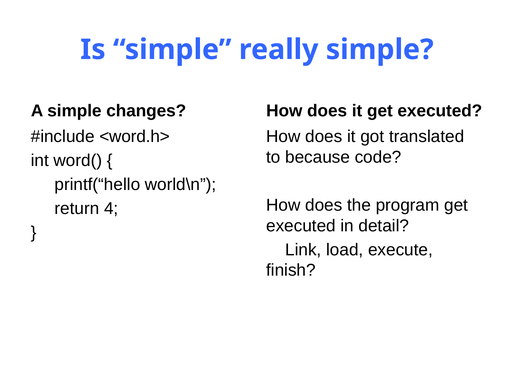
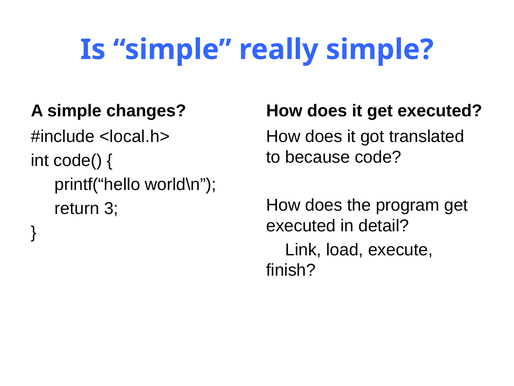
<word.h>: <word.h> -> <local.h> (135, 136)
word(: word( -> code( (78, 160)
4: 4 -> 3 (111, 208)
